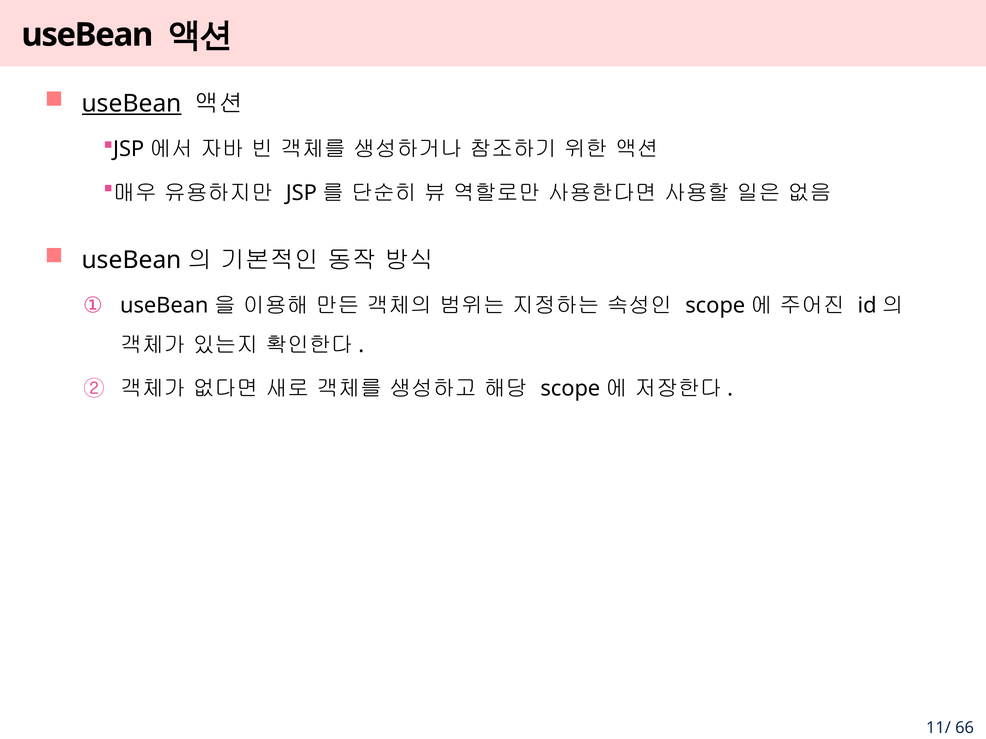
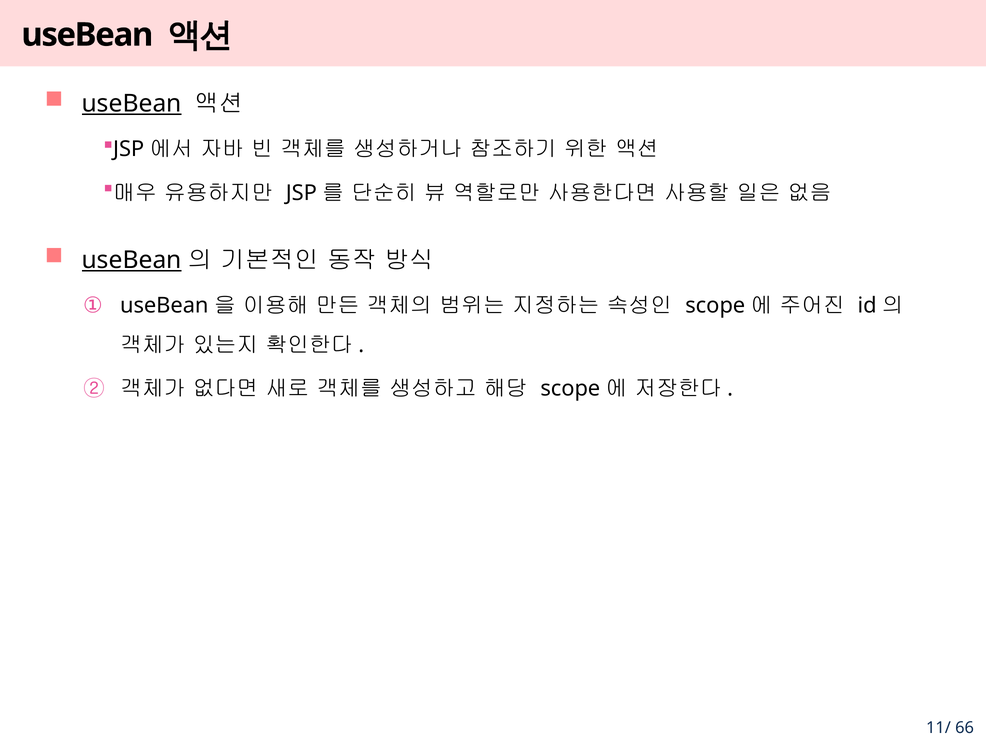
useBean underline: none -> present (132, 260)
